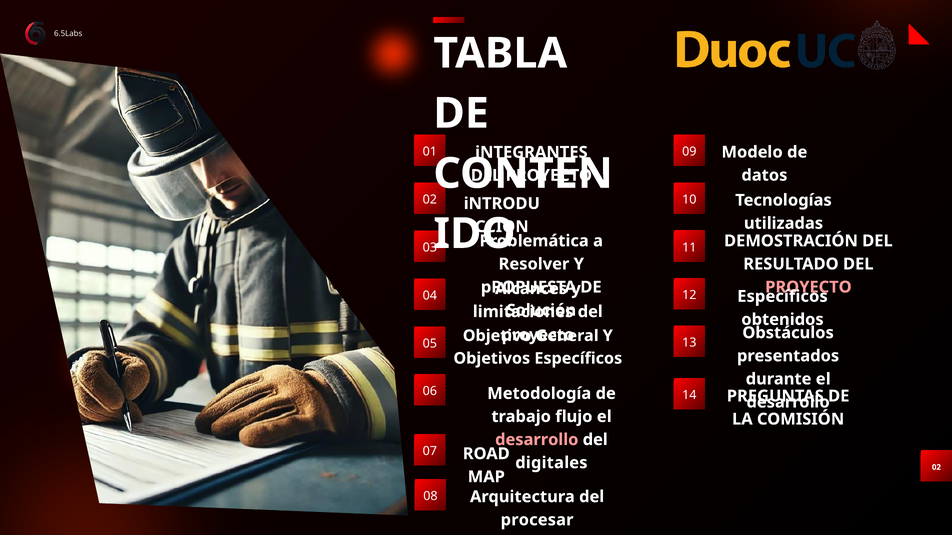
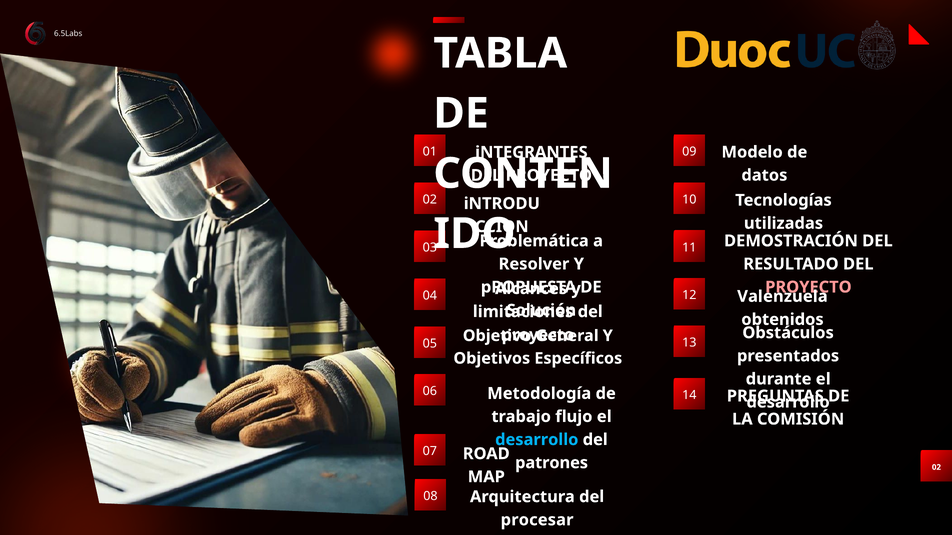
Específicos: Específicos -> Valenzuela (782, 297)
desarrollo colour: pink -> light blue (537, 440)
digitales: digitales -> patrones (552, 463)
